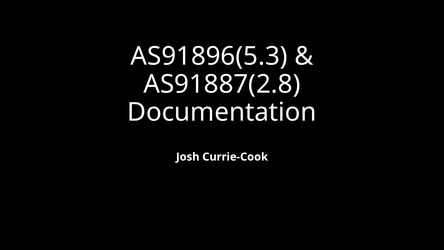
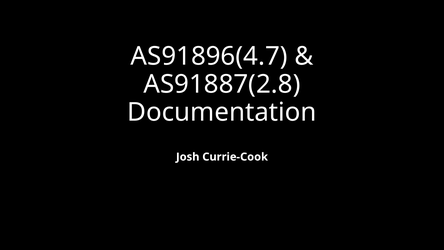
AS91896(5.3: AS91896(5.3 -> AS91896(4.7 (209, 56)
